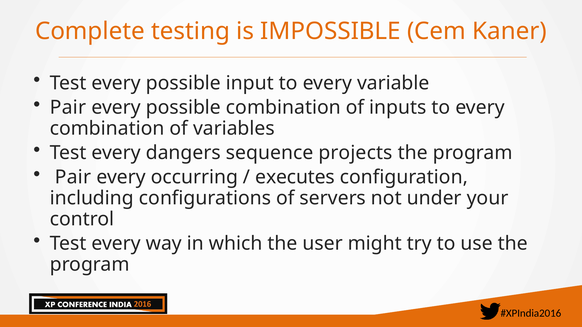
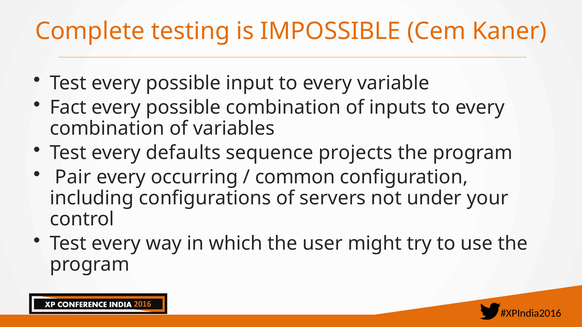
Pair: Pair -> Fact (68, 108)
dangers: dangers -> defaults (183, 153)
executes: executes -> common (295, 177)
